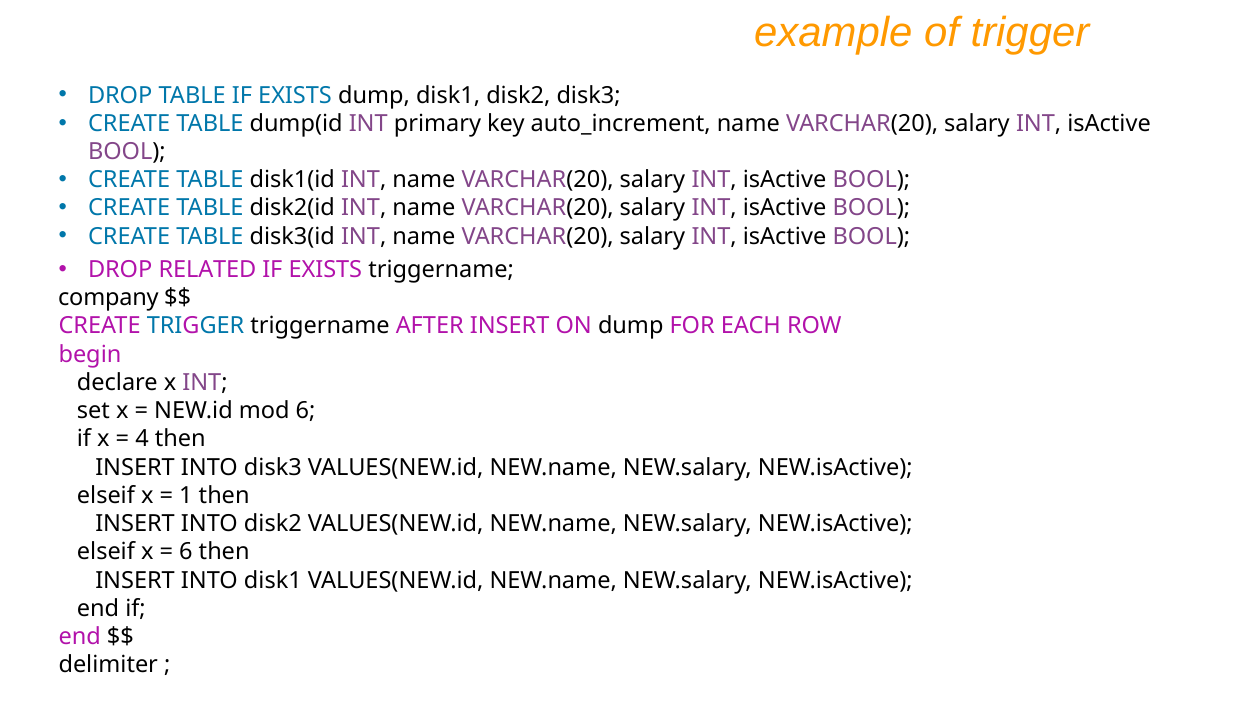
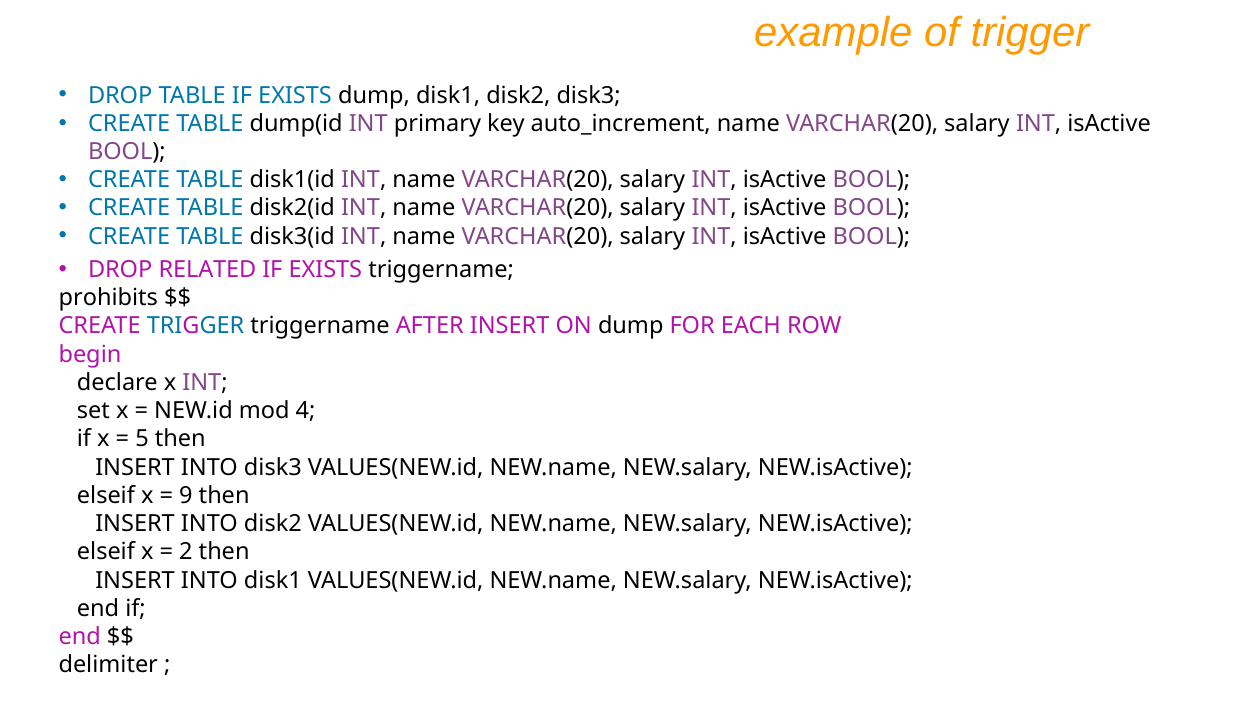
company: company -> prohibits (108, 298)
mod 6: 6 -> 4 (306, 411)
4: 4 -> 5 (142, 439)
1: 1 -> 9 (186, 496)
6: 6 -> 2 (186, 552)
